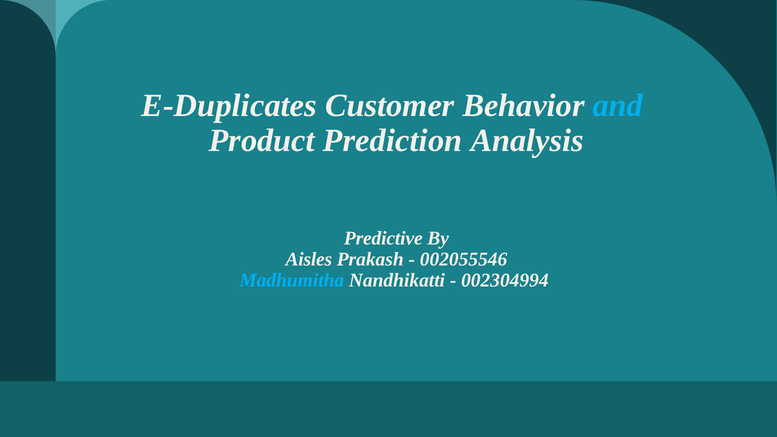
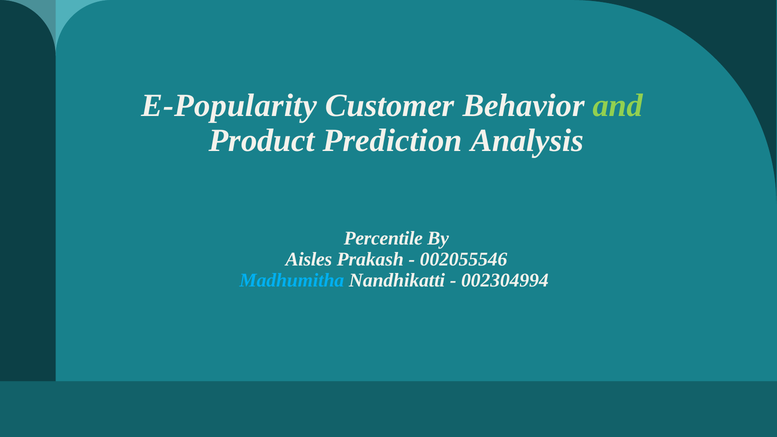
E-Duplicates: E-Duplicates -> E-Popularity (229, 106)
and colour: light blue -> light green (618, 106)
Predictive: Predictive -> Percentile (383, 238)
